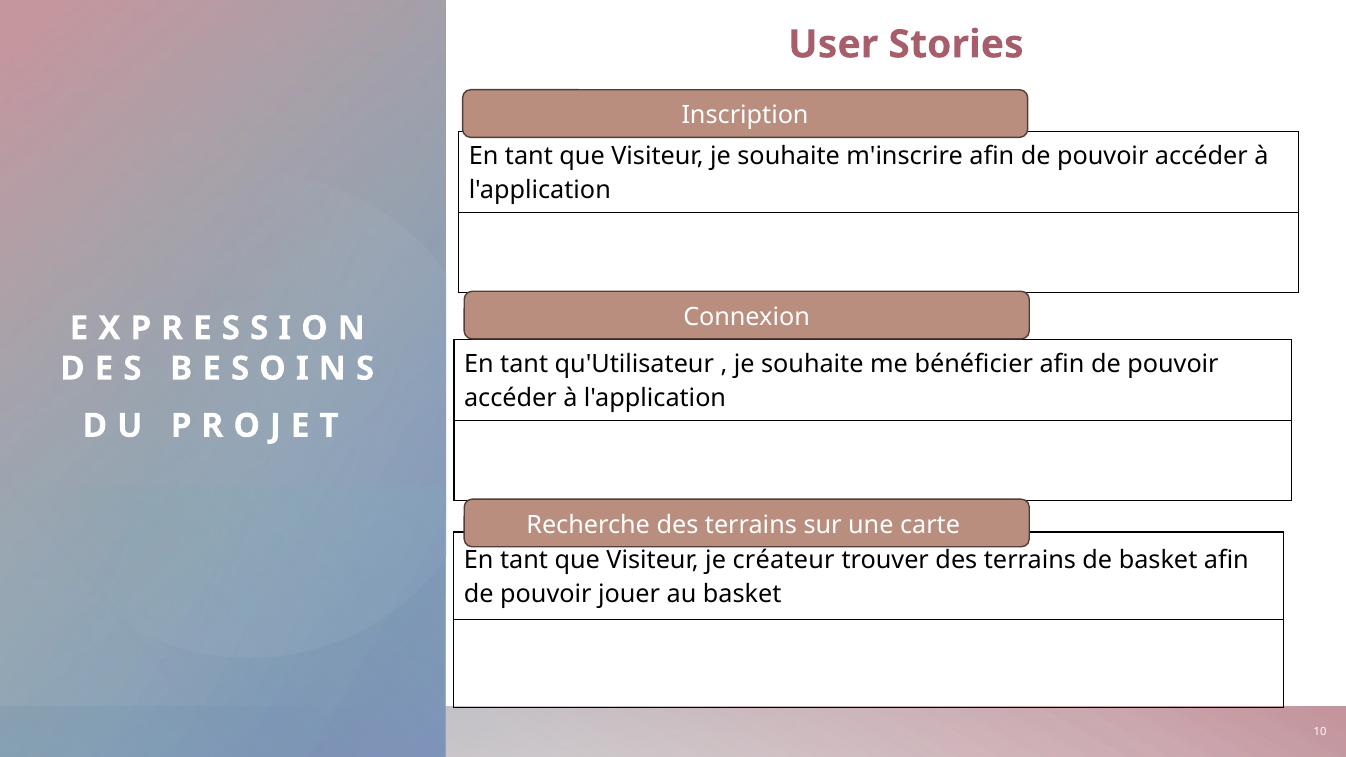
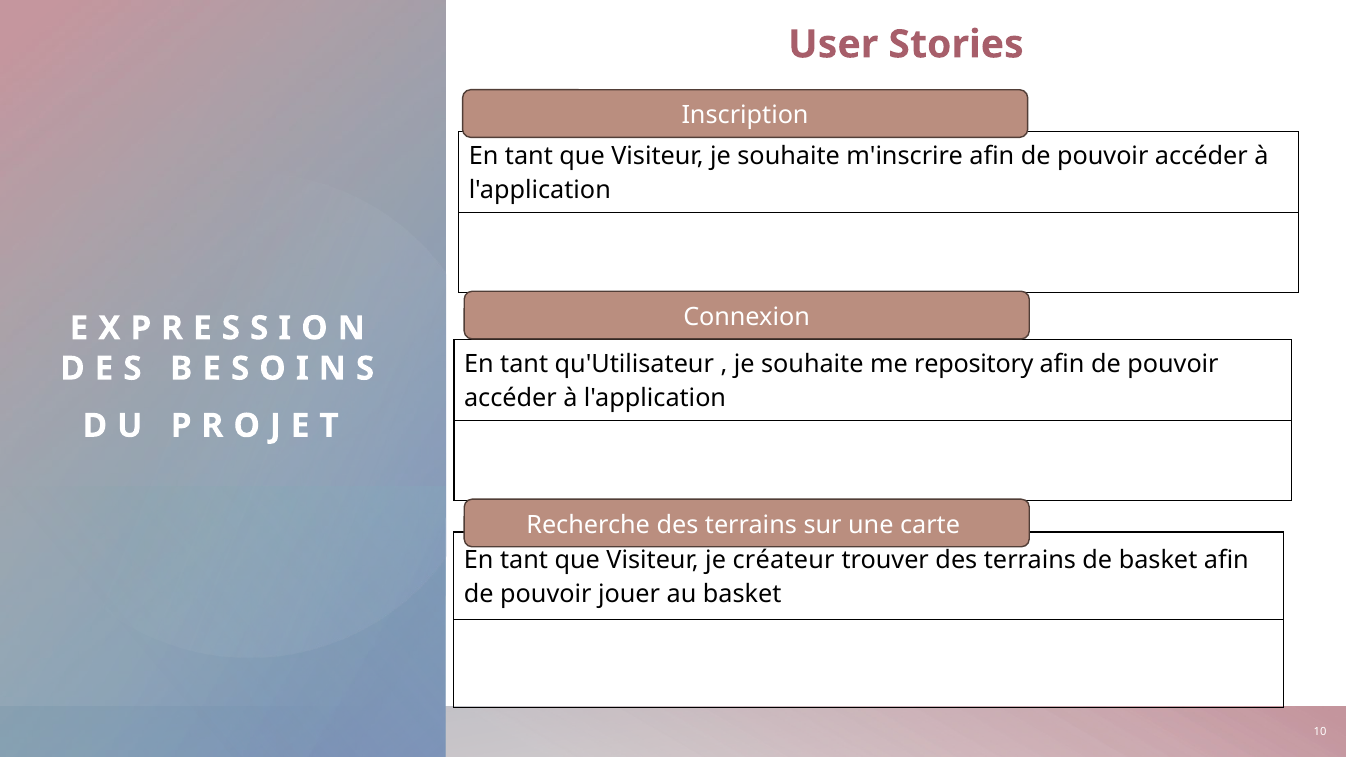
bénéficier: bénéficier -> repository (974, 364)
